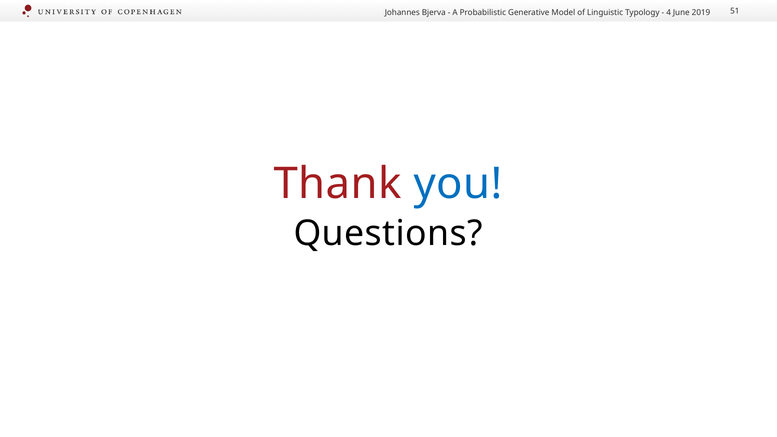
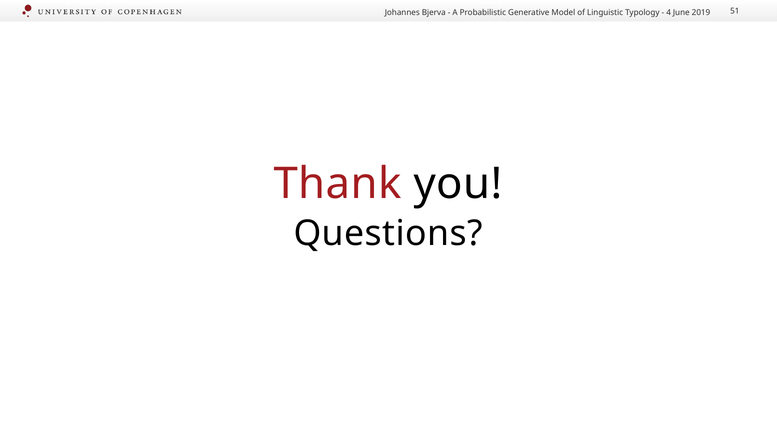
you colour: blue -> black (458, 184)
